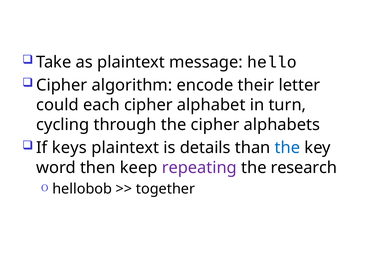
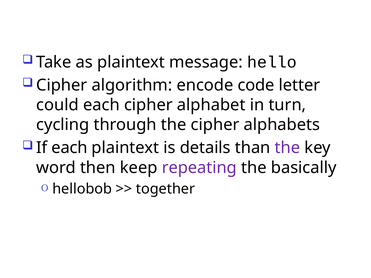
their: their -> code (256, 85)
If keys: keys -> each (69, 148)
the colour: blue -> purple (287, 148)
research: research -> basically (304, 168)
